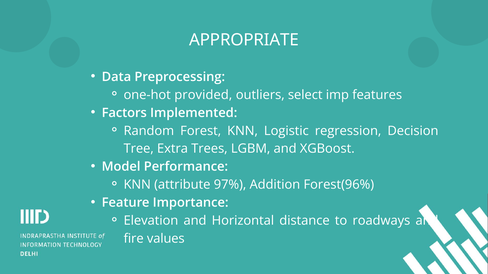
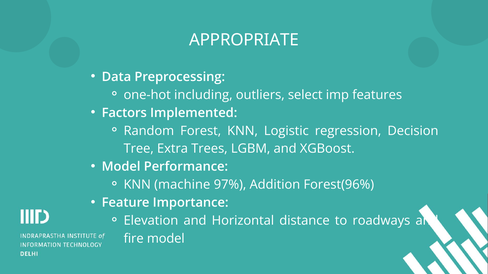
provided: provided -> including (203, 95)
attribute: attribute -> machine (182, 185)
fire values: values -> model (166, 239)
